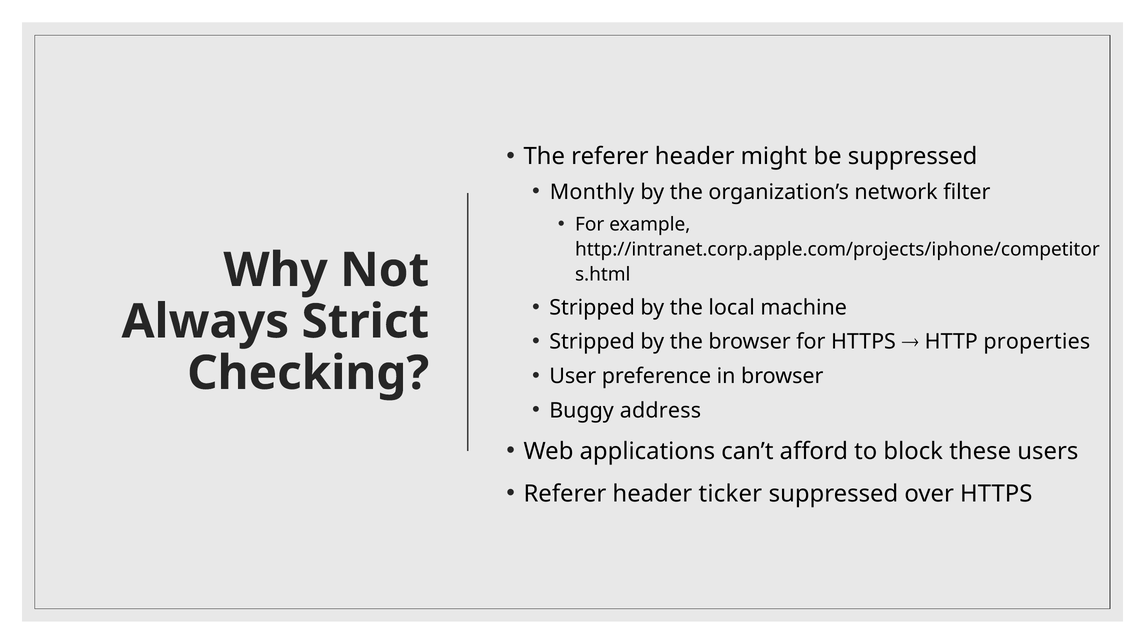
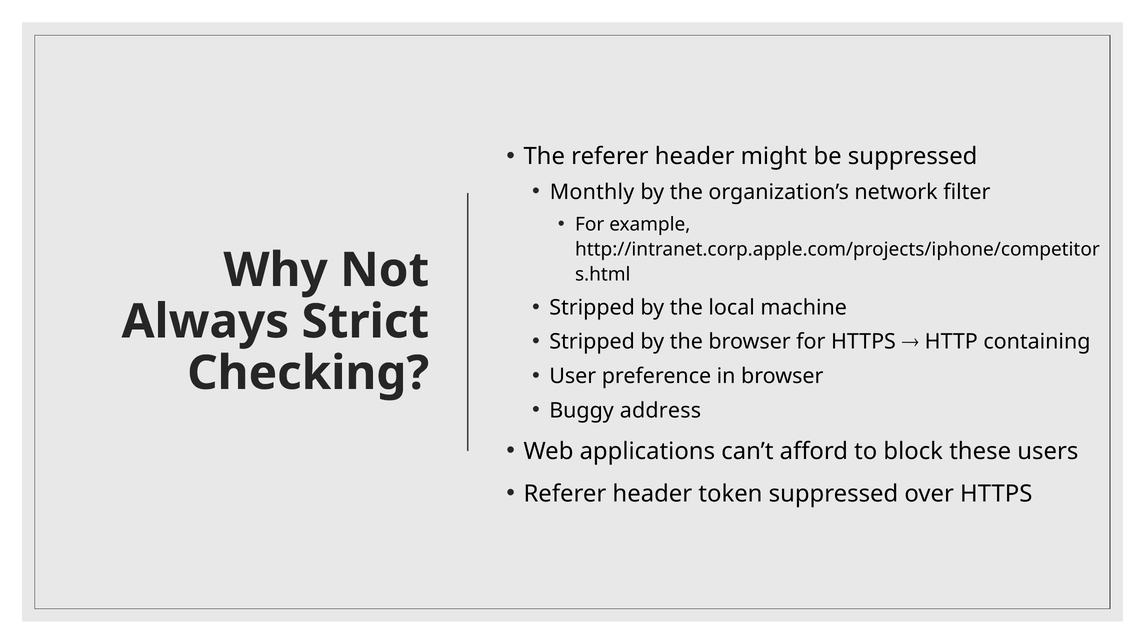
properties: properties -> containing (1037, 342)
ticker: ticker -> token (730, 494)
